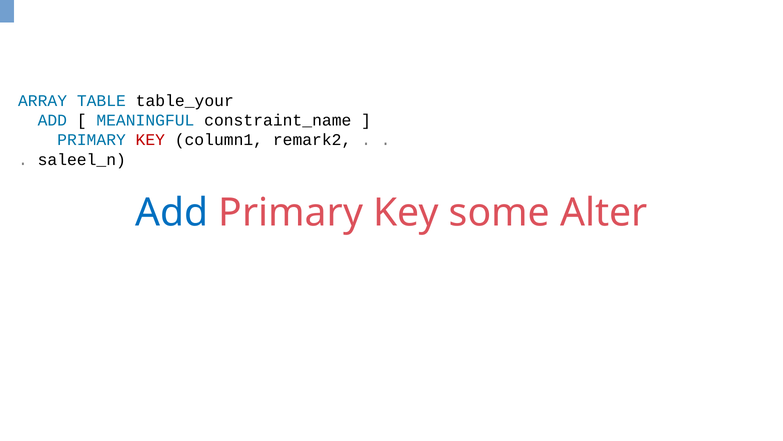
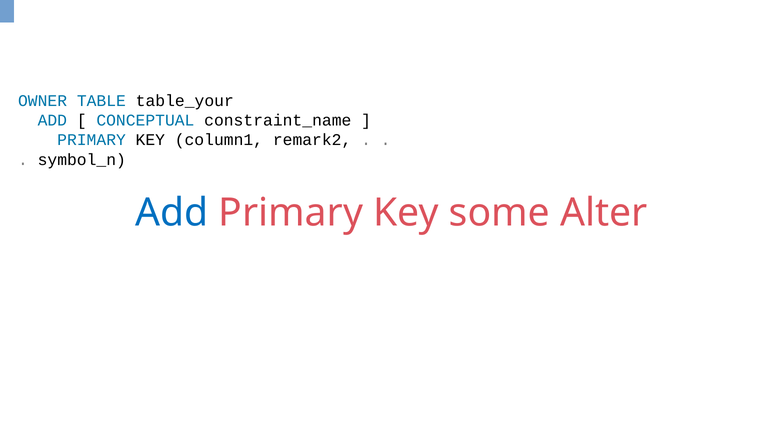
ARRAY: ARRAY -> OWNER (43, 101)
MEANINGFUL: MEANINGFUL -> CONCEPTUAL (145, 120)
KEY colour: red -> black (150, 140)
saleel_n: saleel_n -> symbol_n (82, 159)
